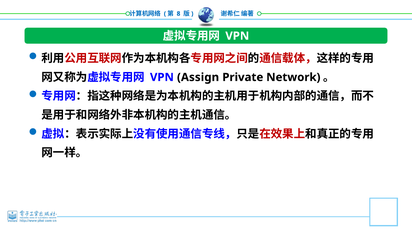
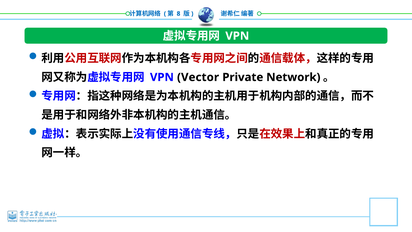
Assign: Assign -> Vector (198, 77)
